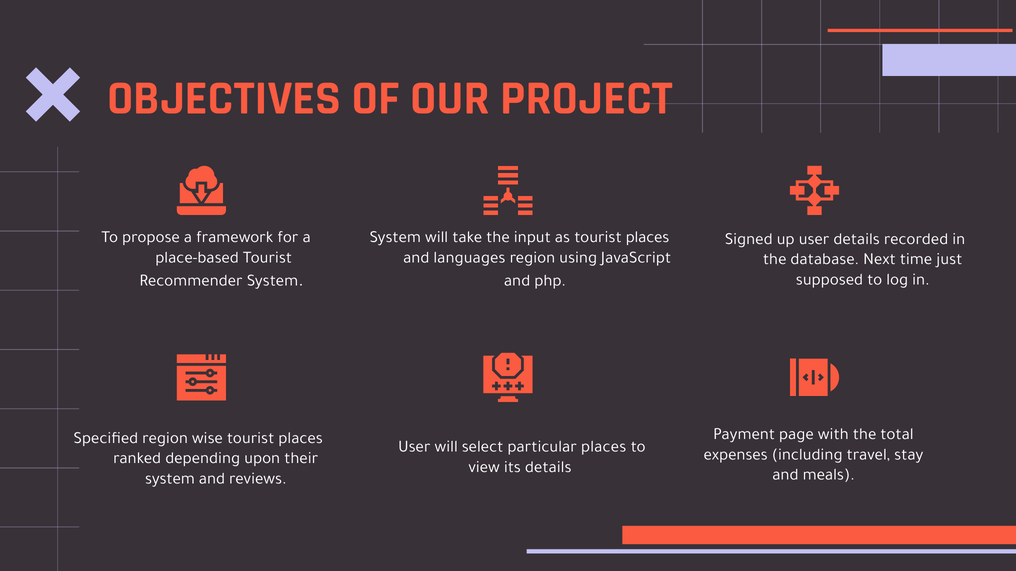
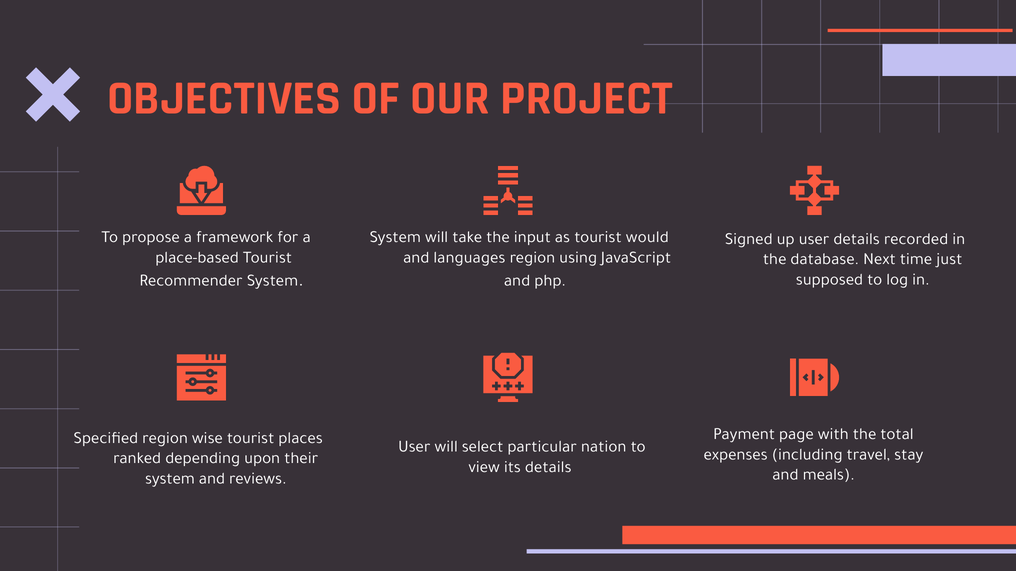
as tourist places: places -> would (647, 237)
particular places: places -> nation (604, 447)
